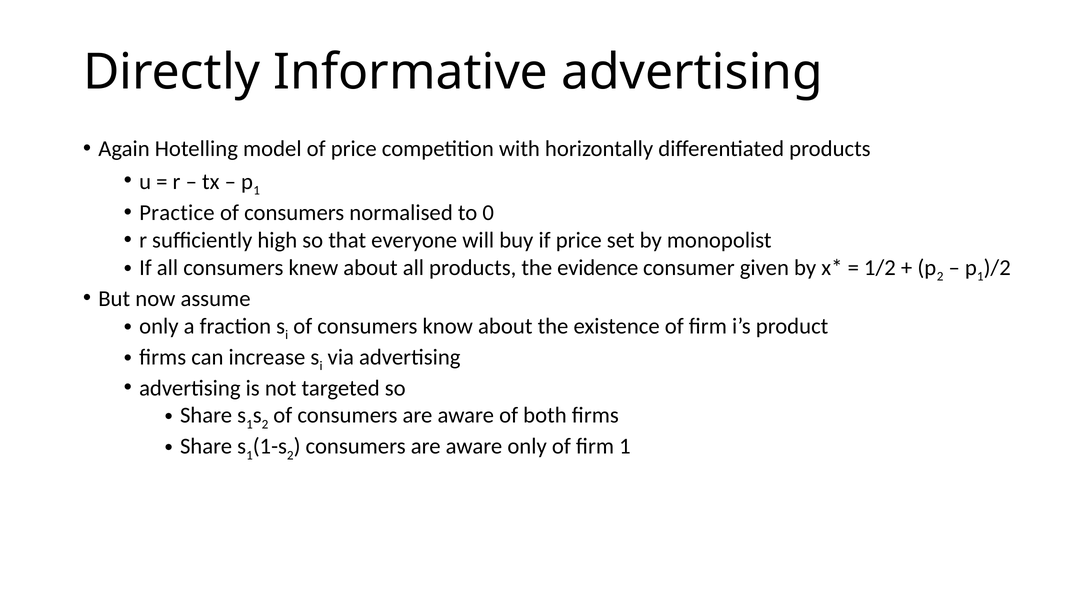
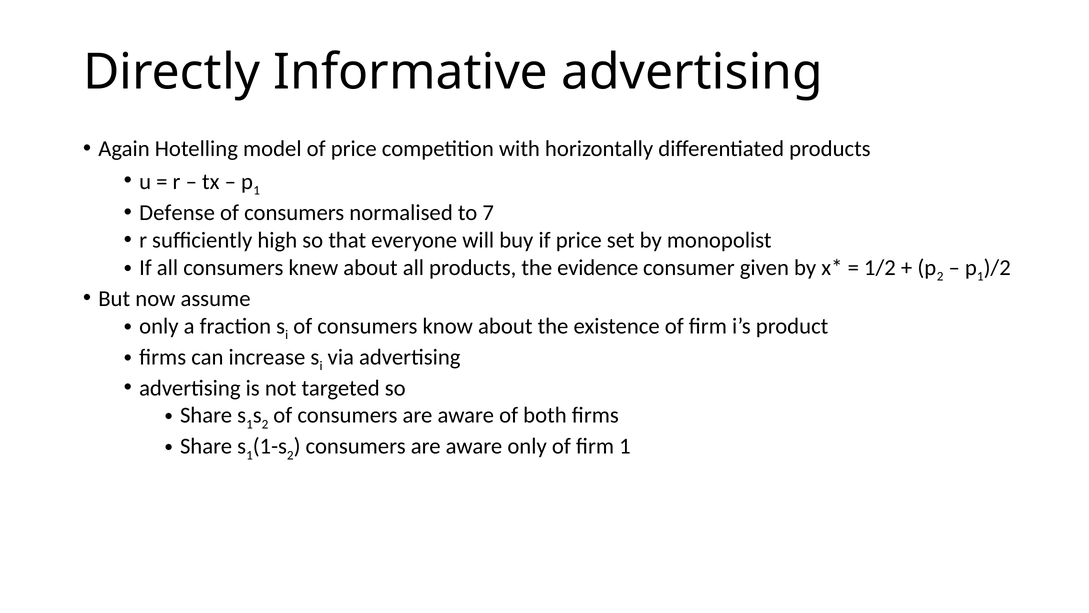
Practice: Practice -> Defense (177, 213)
0: 0 -> 7 (488, 213)
